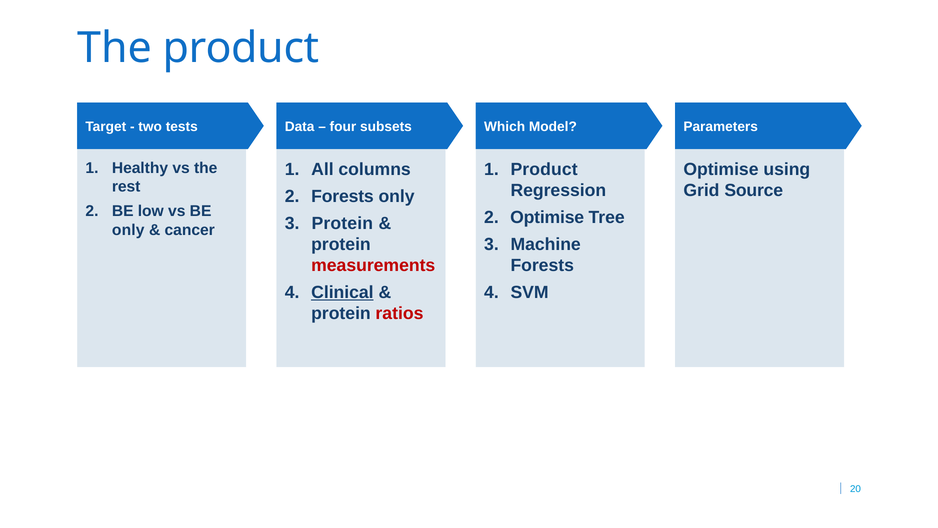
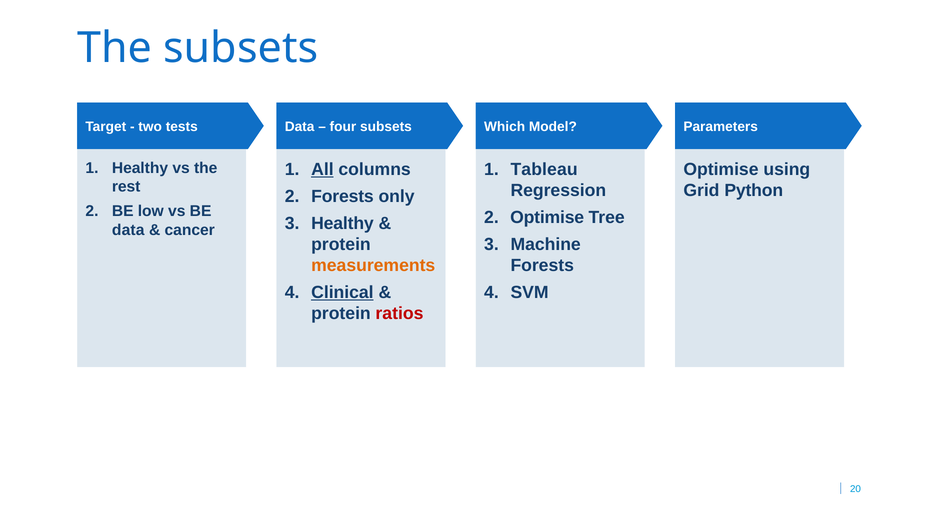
The product: product -> subsets (241, 48)
All underline: none -> present (322, 169)
Product: Product -> Tableau (544, 169)
Source: Source -> Python (754, 190)
Protein: Protein -> Healthy (342, 223)
only: only -> data (128, 230)
measurements colour: red -> orange (373, 265)
